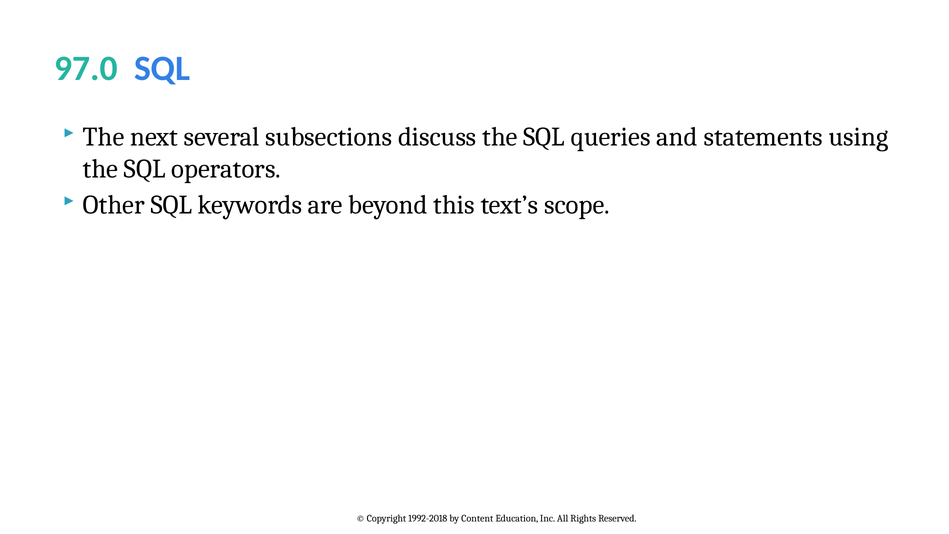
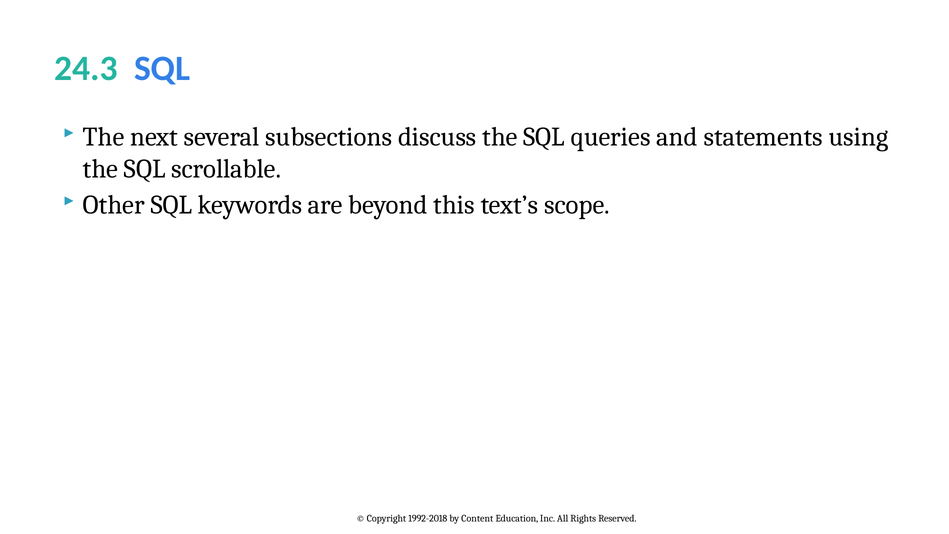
97.0: 97.0 -> 24.3 (86, 68)
operators: operators -> scrollable (226, 169)
